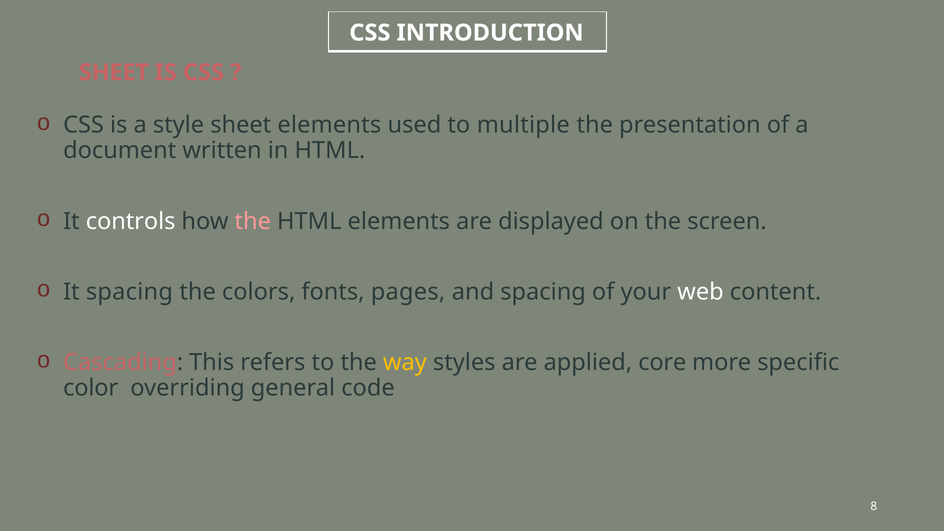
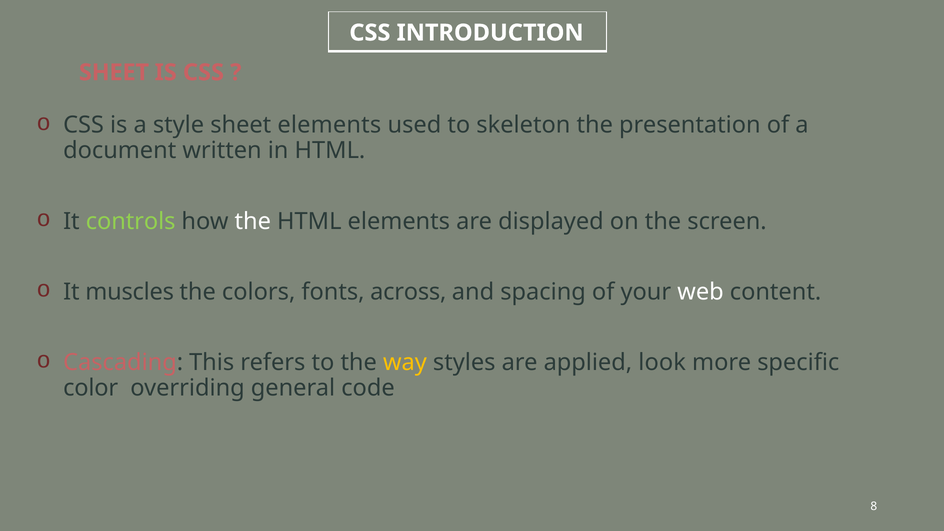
multiple: multiple -> skeleton (523, 125)
controls colour: white -> light green (131, 221)
the colour: pink -> white (253, 221)
It spacing: spacing -> muscles (130, 292)
pages: pages -> across (408, 292)
core: core -> look (662, 363)
